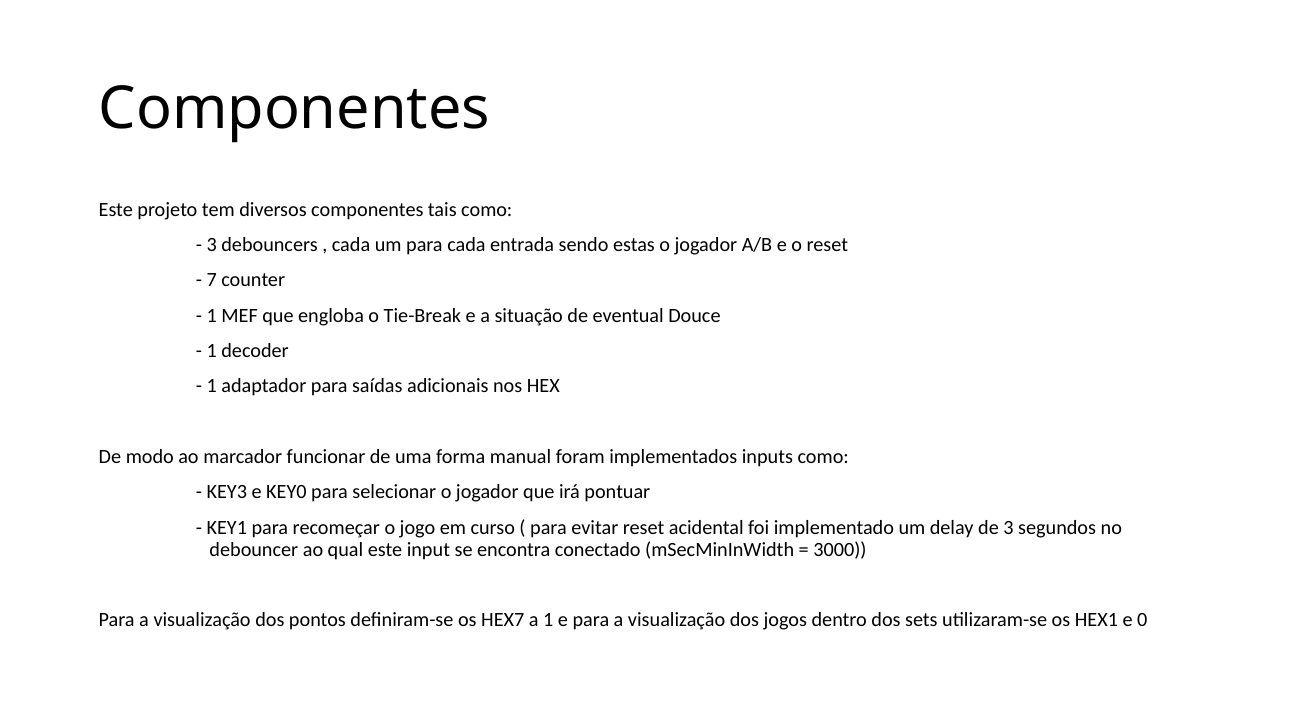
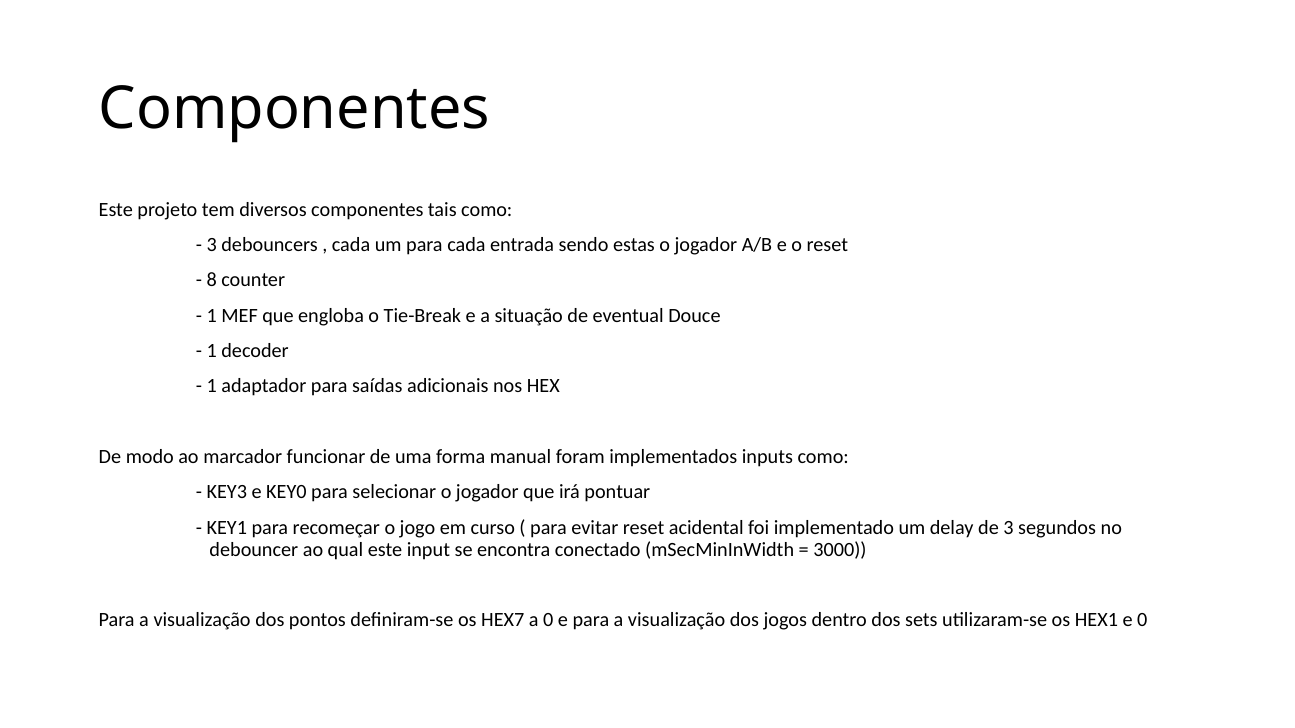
7: 7 -> 8 (212, 280)
a 1: 1 -> 0 (548, 620)
